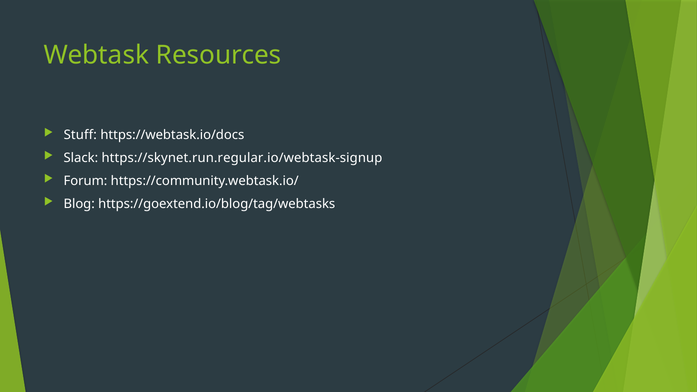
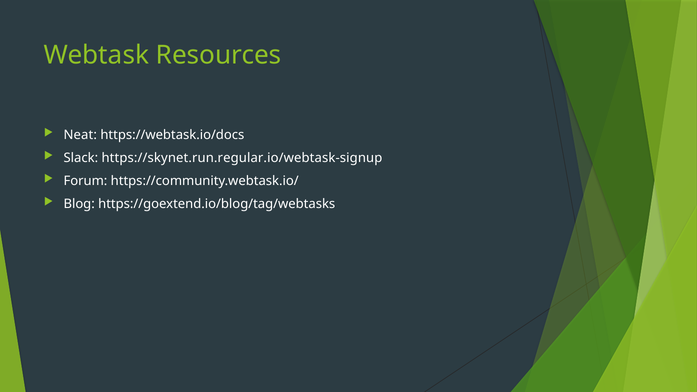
Stuff: Stuff -> Neat (80, 135)
